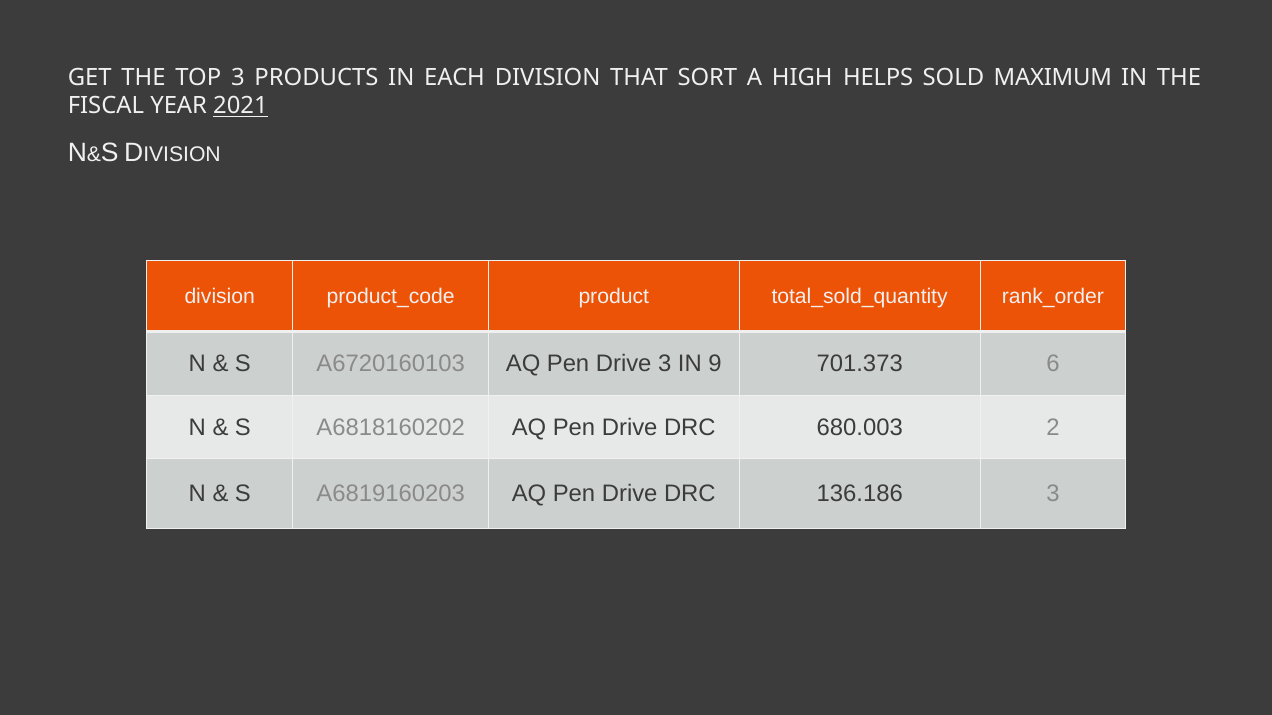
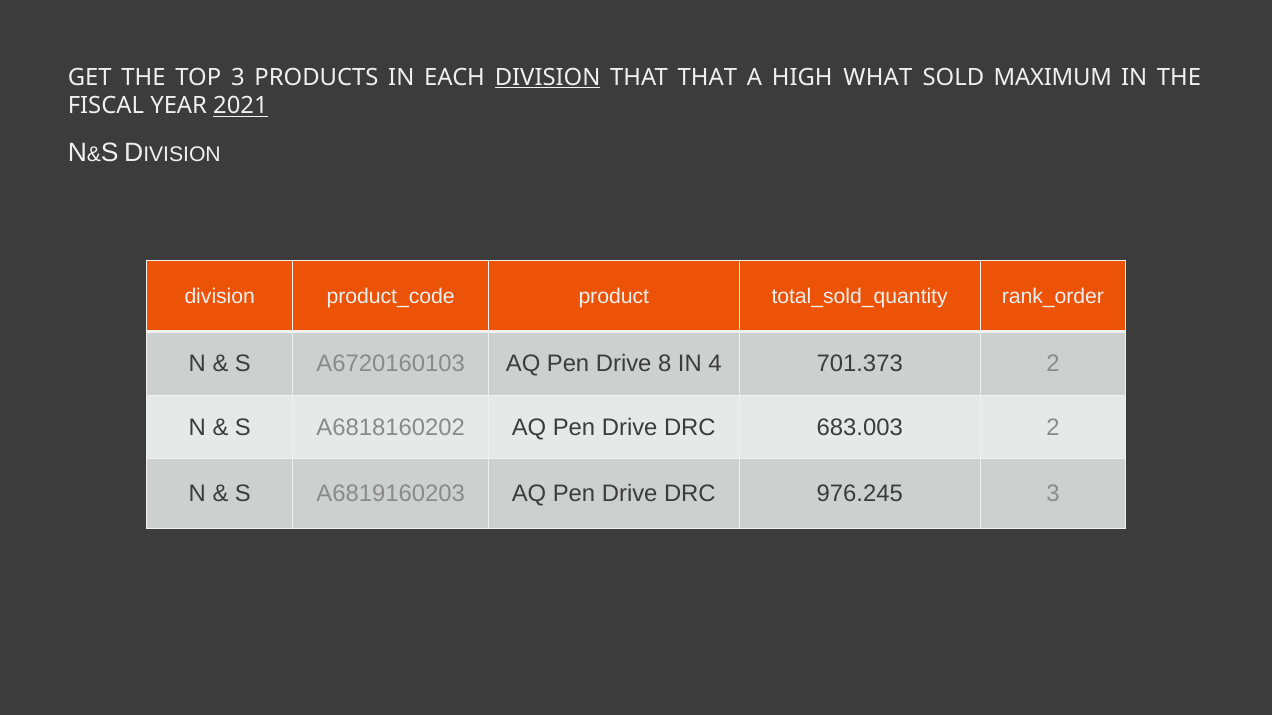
DIVISION underline: none -> present (548, 78)
THAT SORT: SORT -> THAT (707, 78)
HELPS: HELPS -> WHAT (878, 78)
Drive 3: 3 -> 8 (665, 364)
9: 9 -> 4 (715, 364)
701.373 6: 6 -> 2 (1053, 364)
680.003: 680.003 -> 683.003 (860, 428)
136.186: 136.186 -> 976.245 (860, 494)
